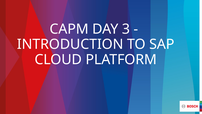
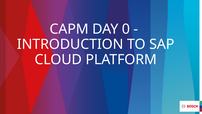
3: 3 -> 0 (126, 29)
